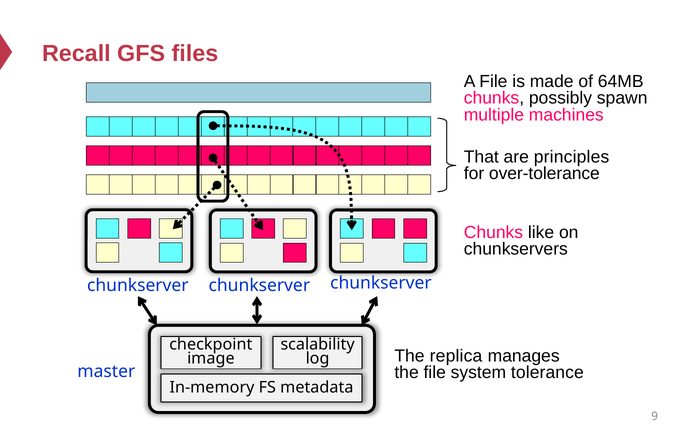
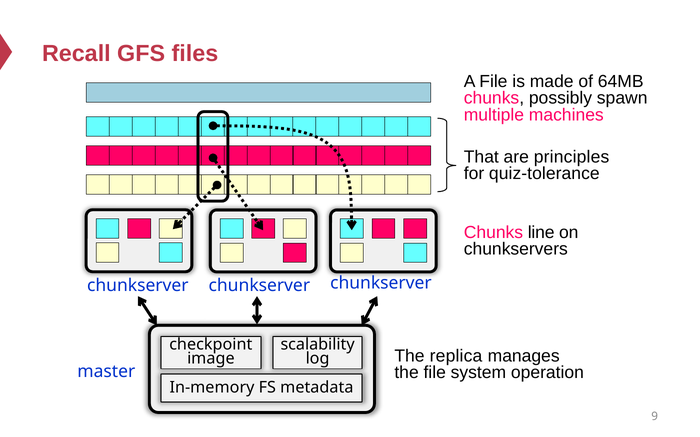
over-tolerance: over-tolerance -> quiz-tolerance (544, 174)
like: like -> line (541, 233)
tolerance: tolerance -> operation (547, 373)
